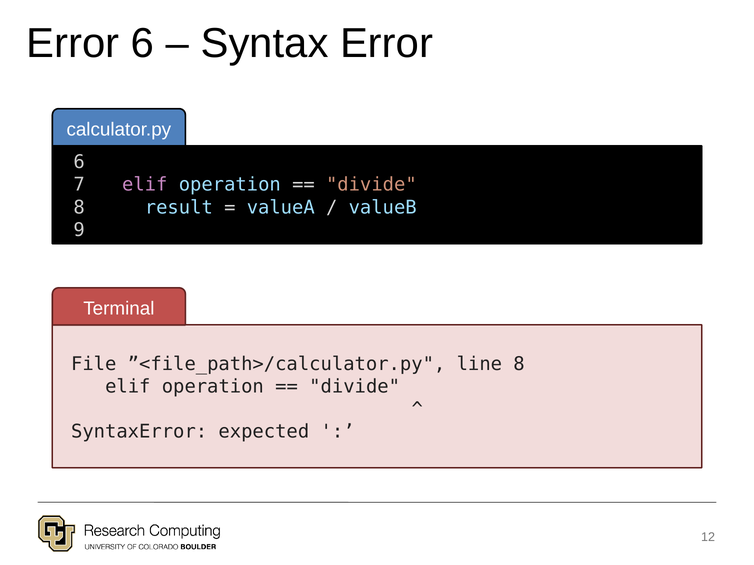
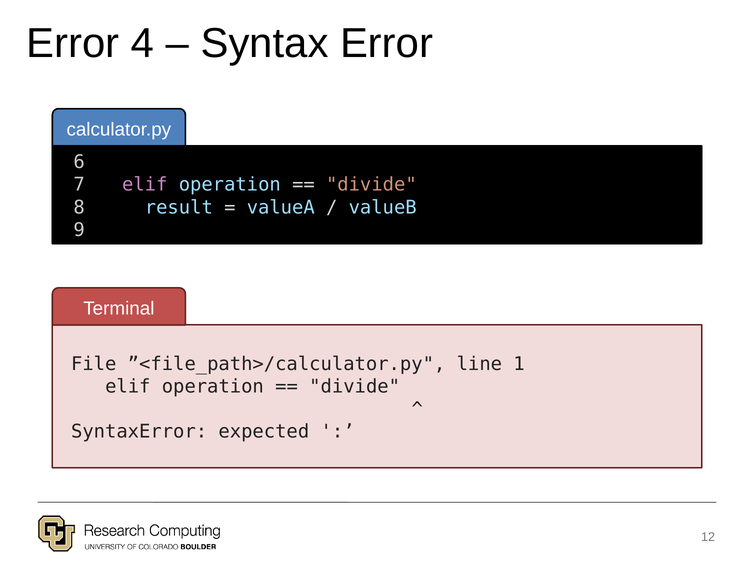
Error 6: 6 -> 4 (142, 43)
line 8: 8 -> 1 (519, 364)
